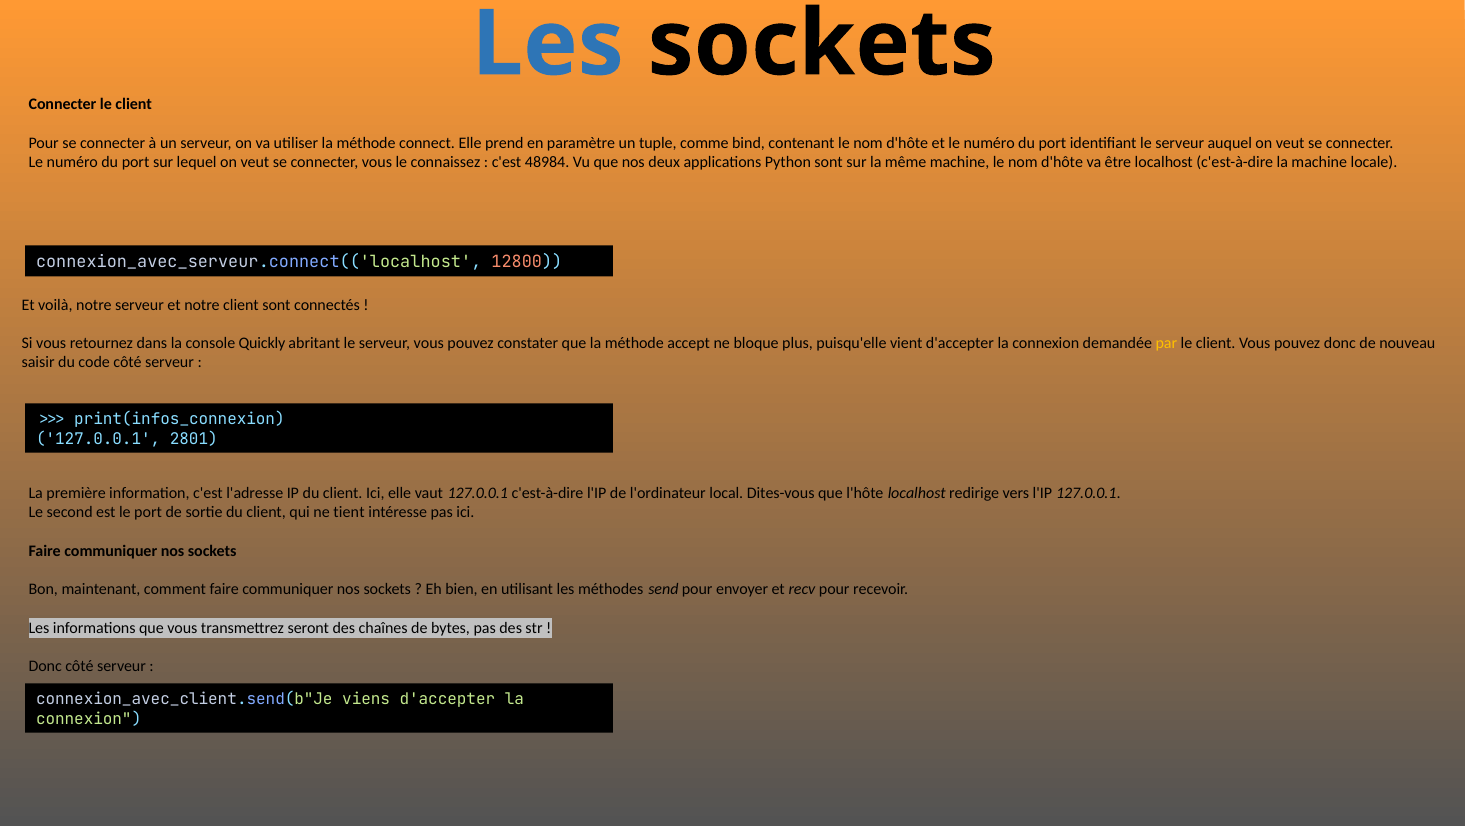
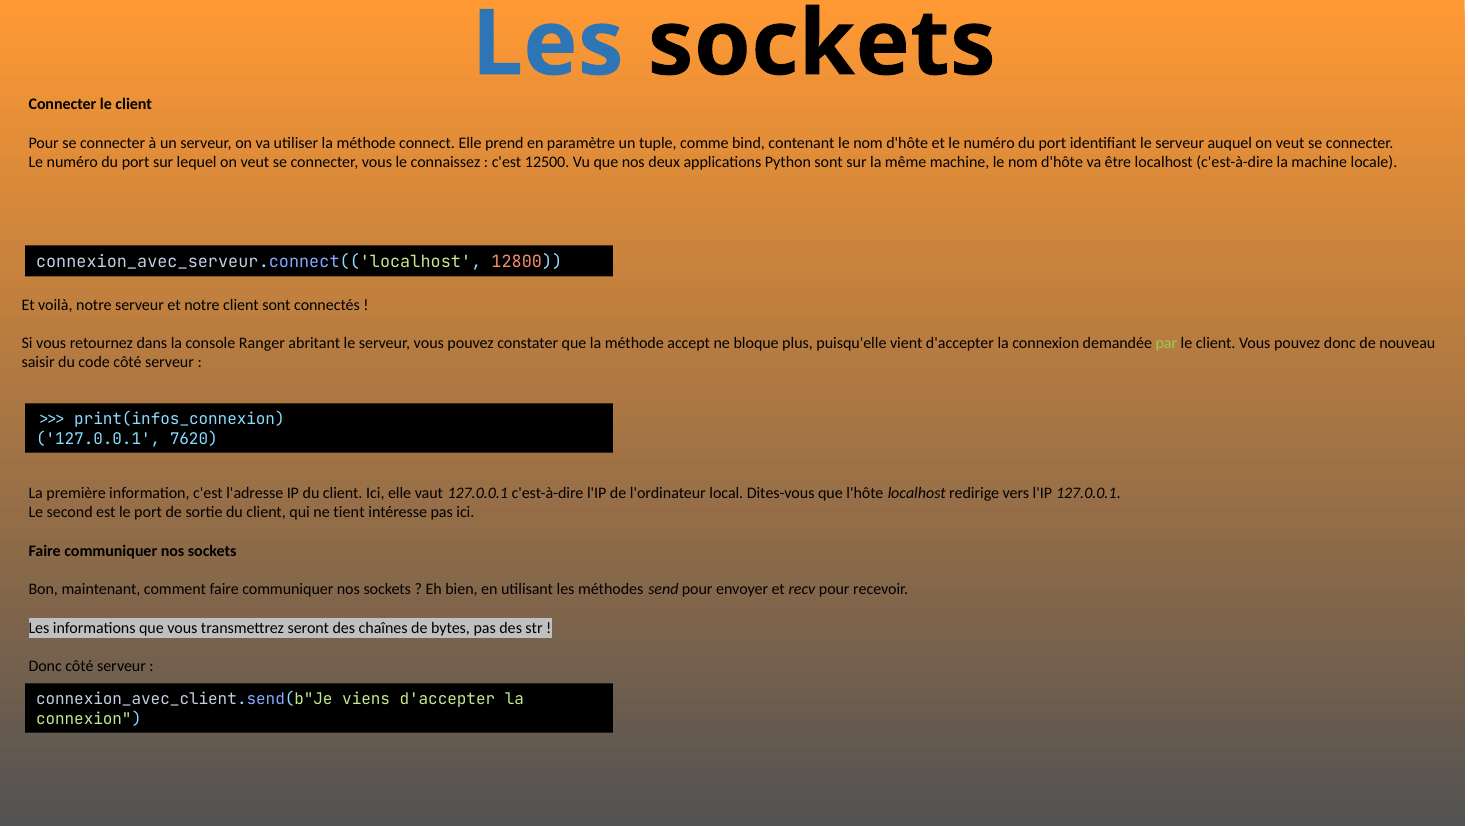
48984: 48984 -> 12500 (547, 162)
Quickly: Quickly -> Ranger (262, 343)
par colour: yellow -> light green (1166, 343)
2801: 2801 -> 7620 (194, 439)
